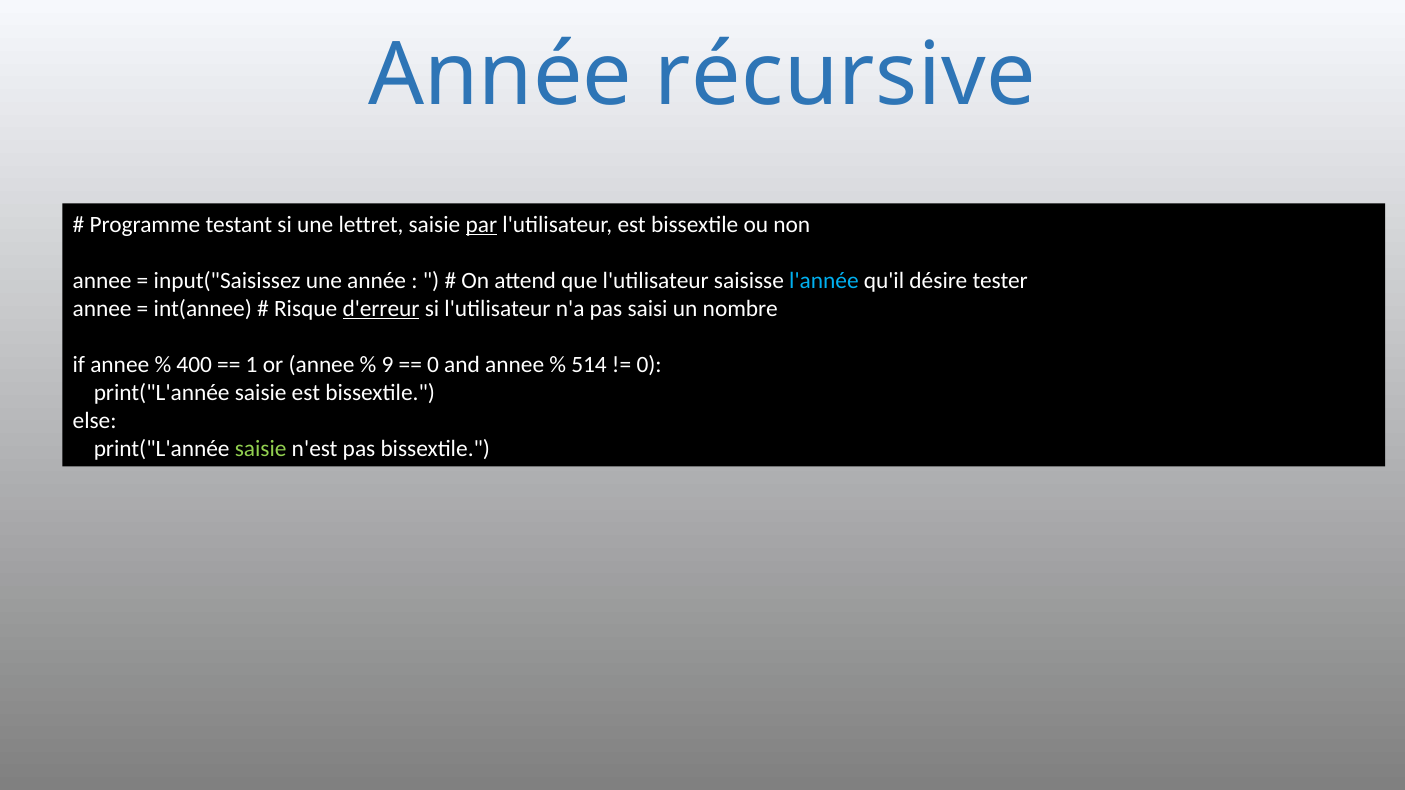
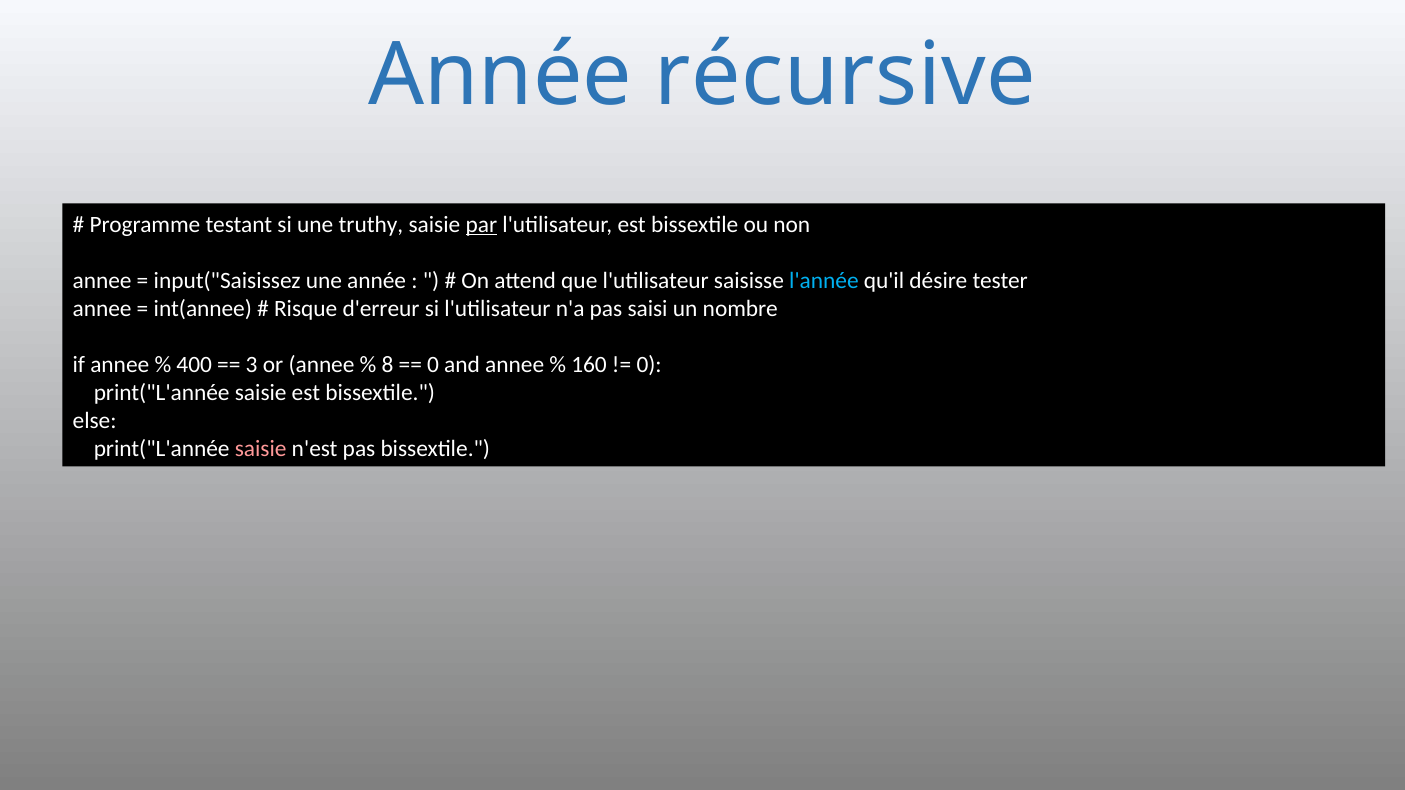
lettret: lettret -> truthy (371, 224)
d'erreur underline: present -> none (381, 309)
1: 1 -> 3 (252, 365)
9: 9 -> 8 (388, 365)
514: 514 -> 160 (589, 365)
saisie colour: light green -> pink (261, 449)
